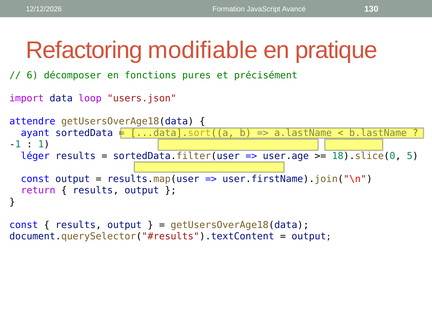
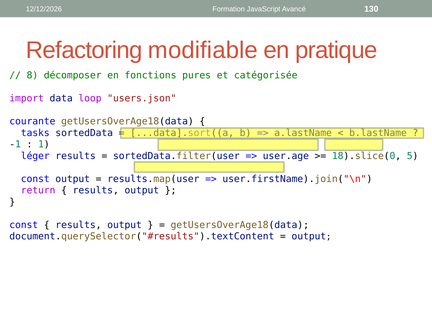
6: 6 -> 8 (32, 75)
précisément: précisément -> catégorisée (266, 75)
attendre: attendre -> courante (32, 121)
ayant: ayant -> tasks (35, 133)
